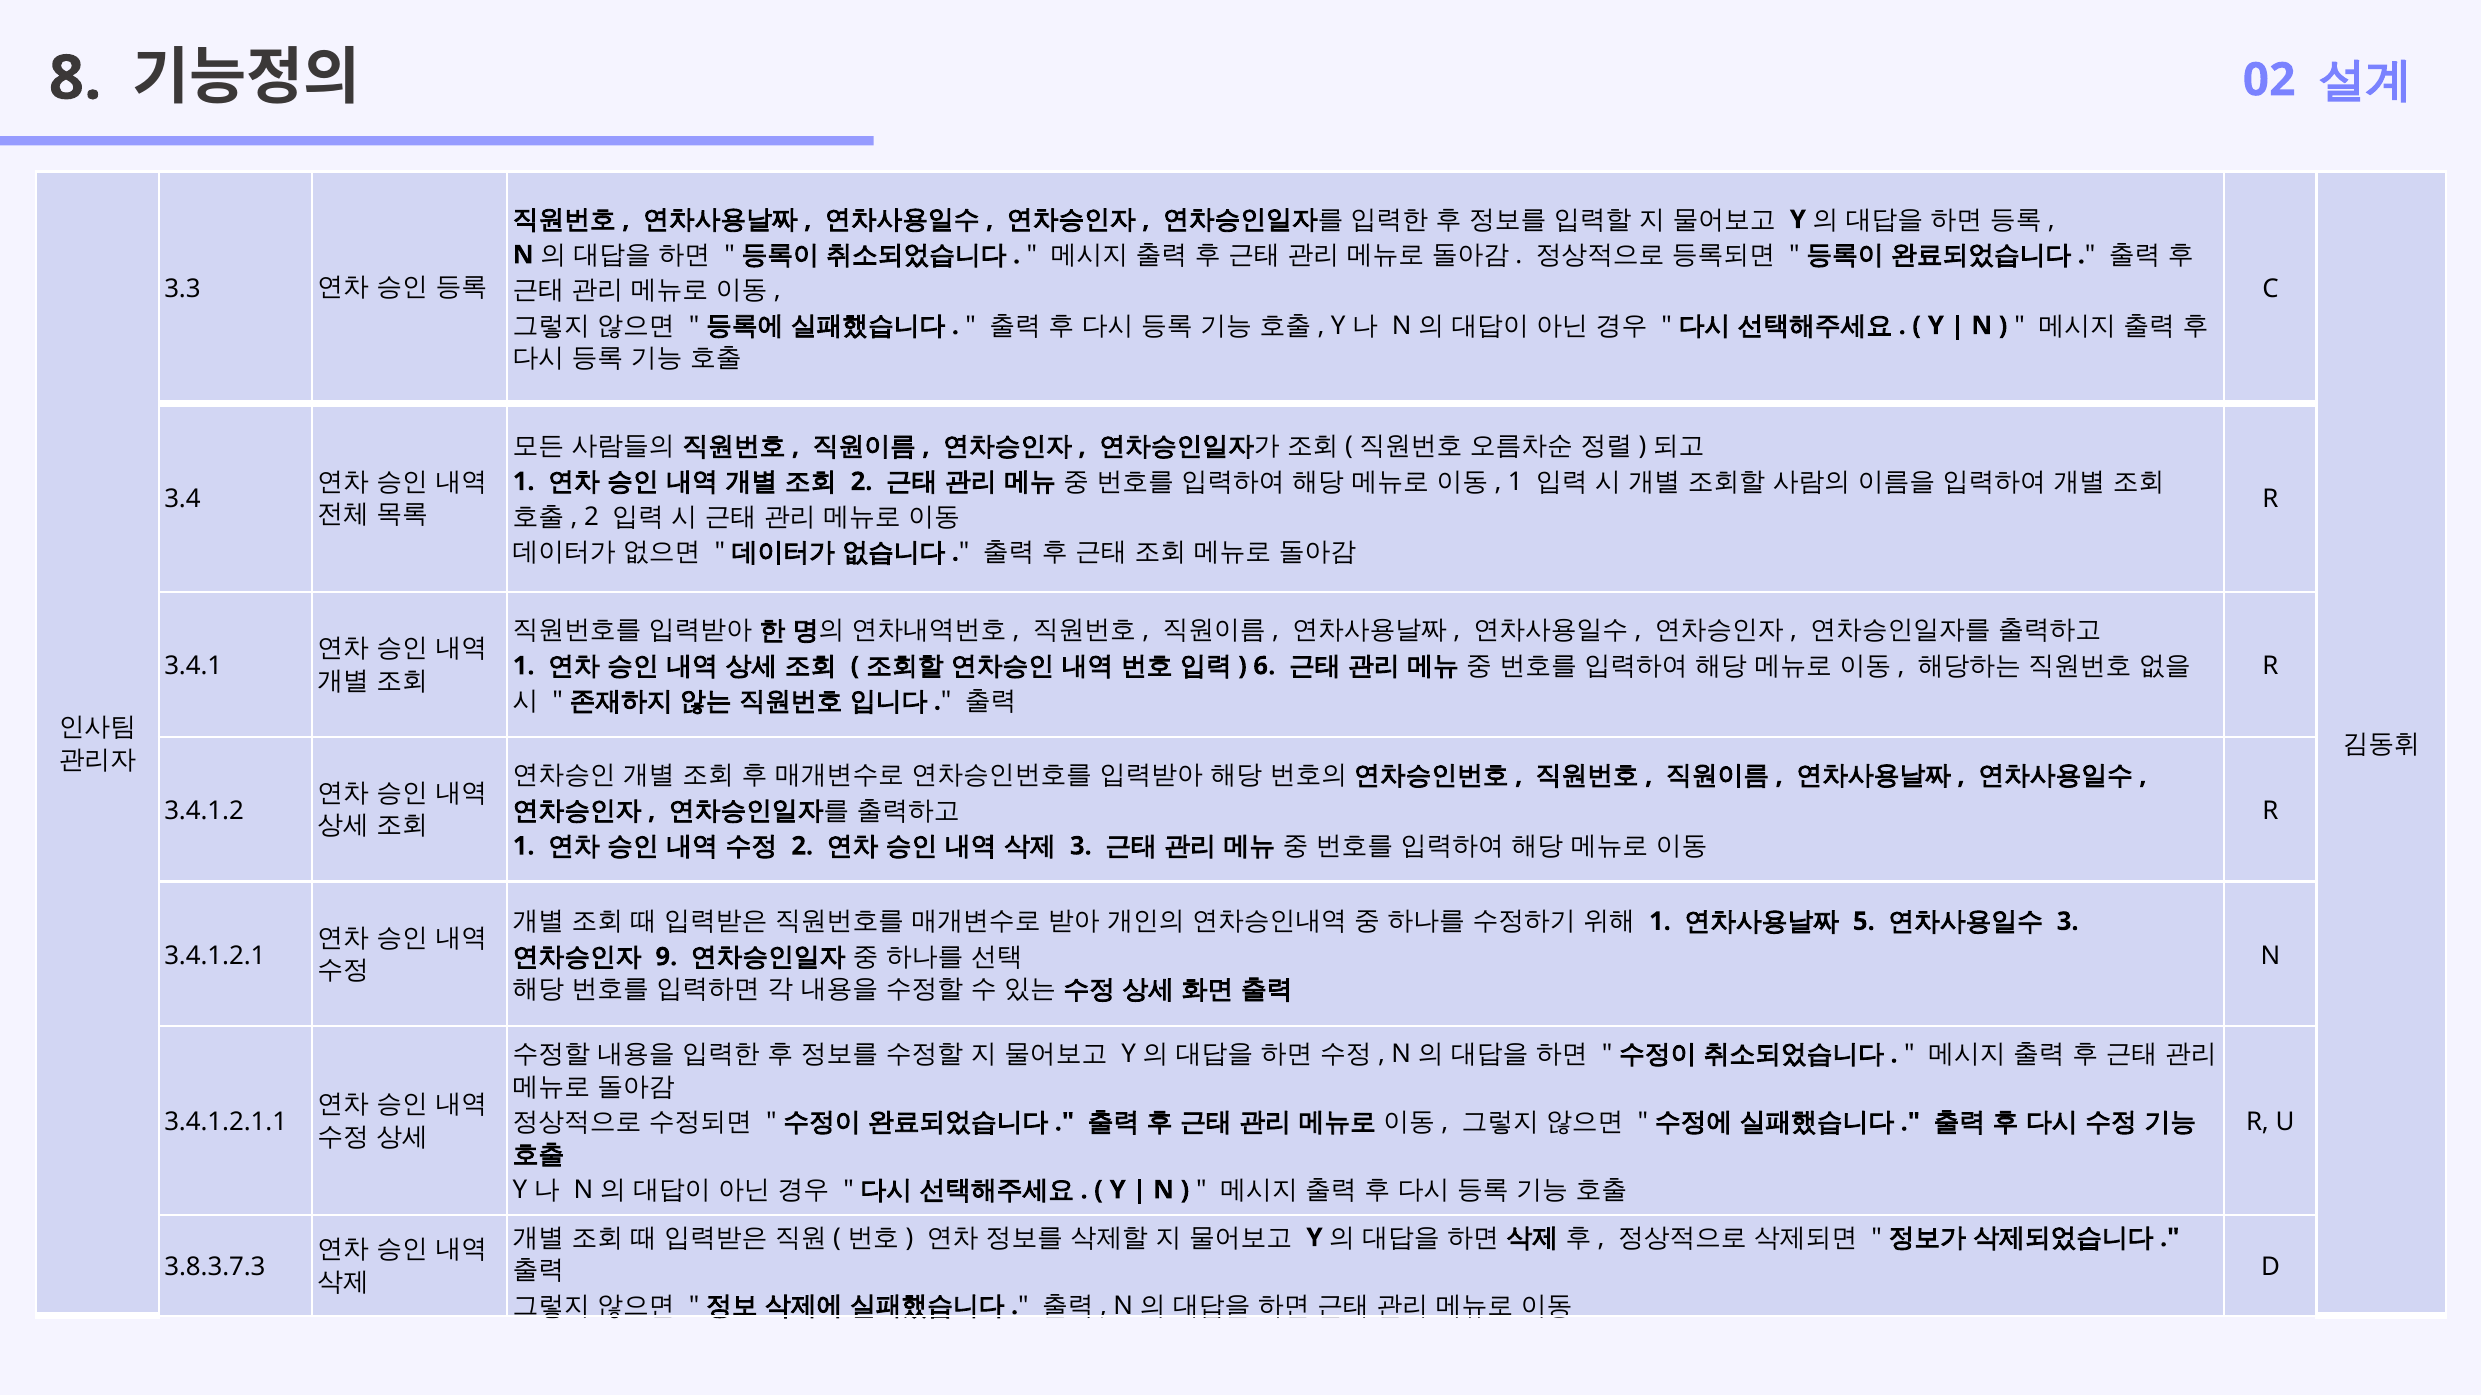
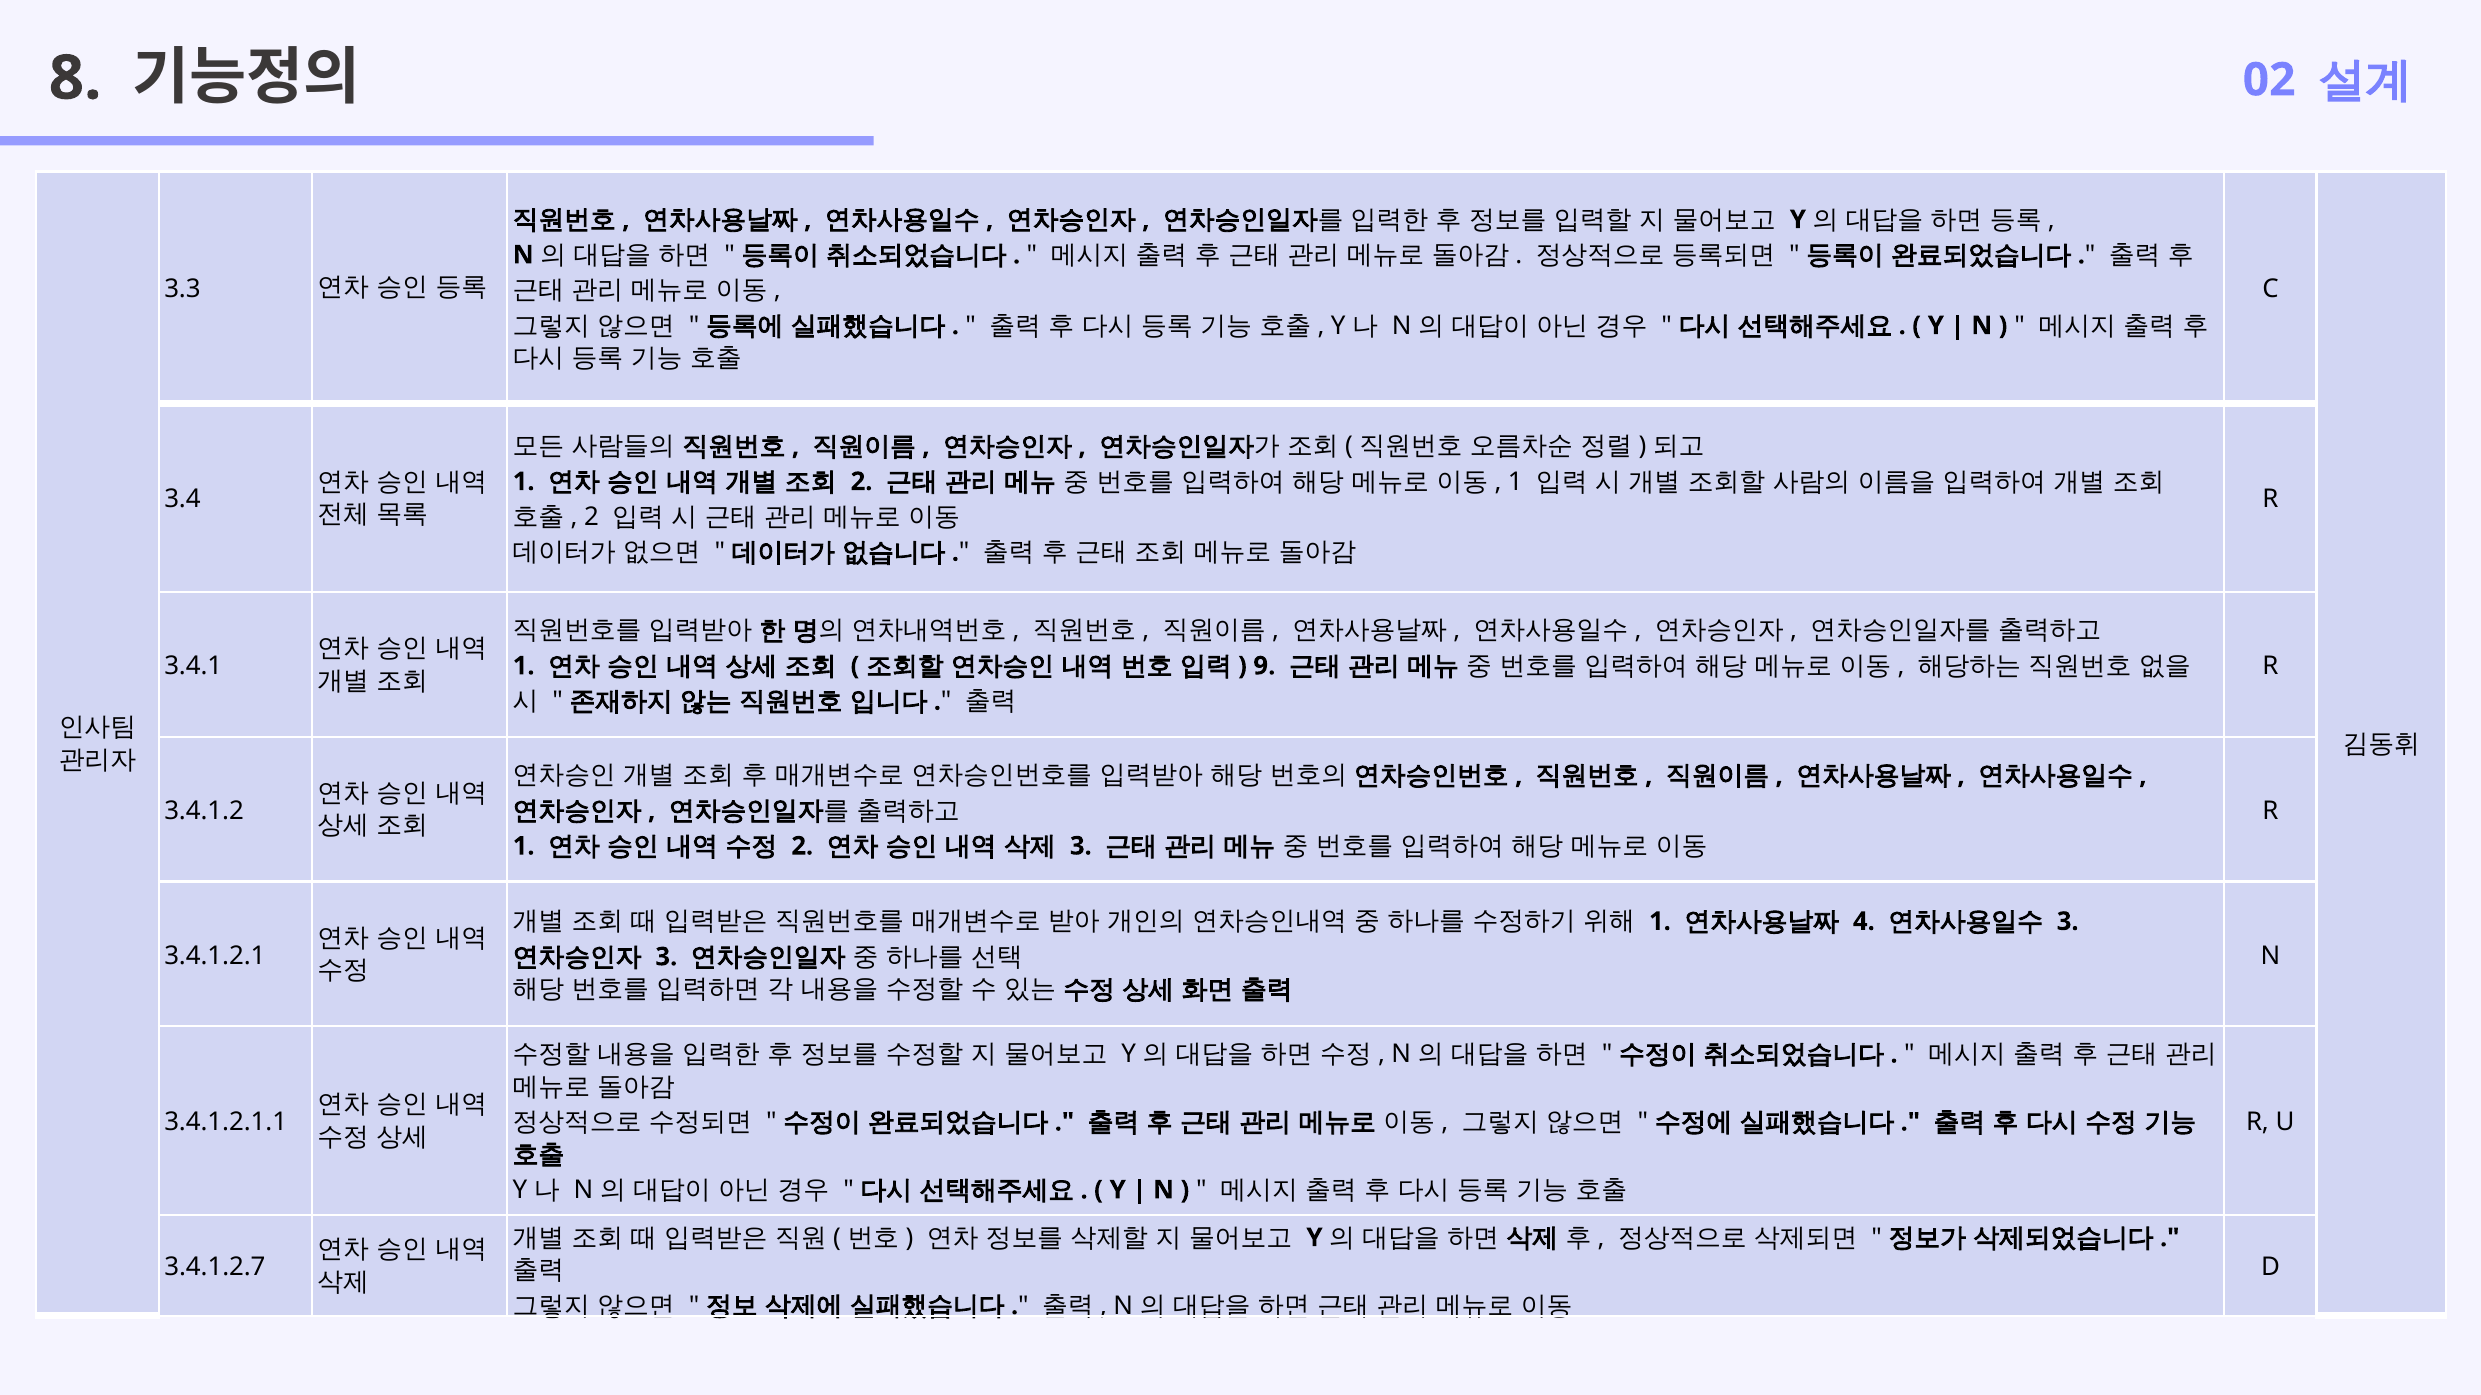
6: 6 -> 9 (1264, 666)
5: 5 -> 4 (1864, 922)
9: 9 -> 3 (666, 957)
3.8.3.7.3: 3.8.3.7.3 -> 3.4.1.2.7 (215, 1267)
